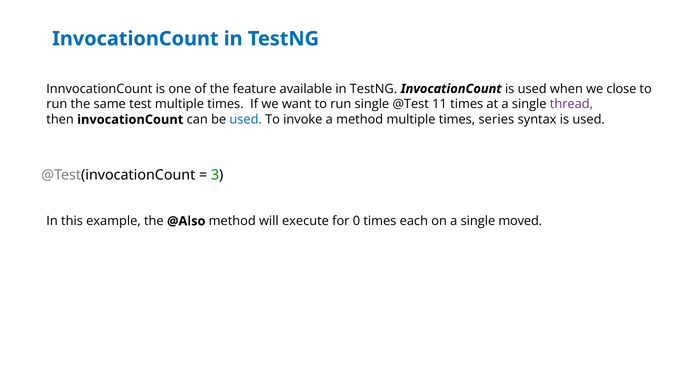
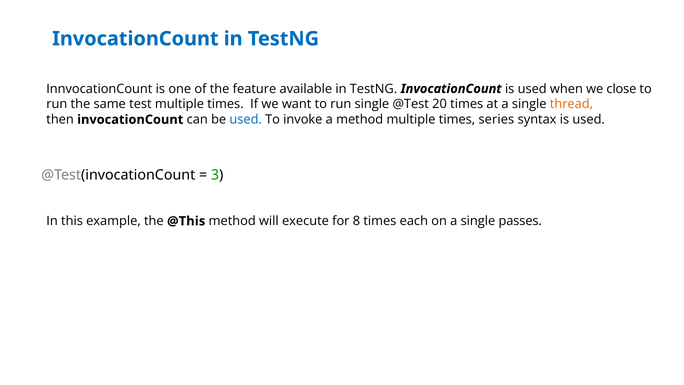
11: 11 -> 20 (440, 104)
thread colour: purple -> orange (571, 104)
@Also: @Also -> @This (186, 221)
0: 0 -> 8 (356, 221)
moved: moved -> passes (520, 221)
